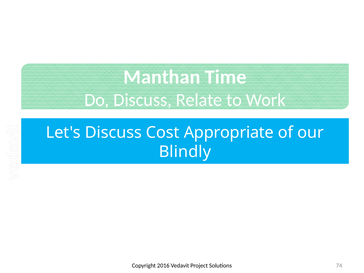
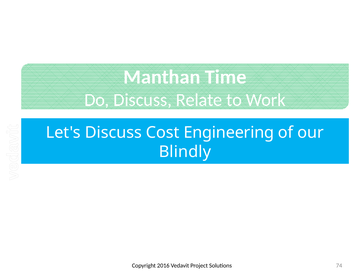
Appropriate: Appropriate -> Engineering (229, 132)
